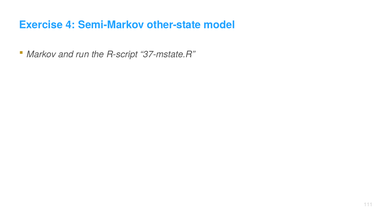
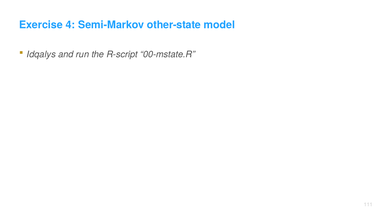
Markov: Markov -> Idqalys (41, 54)
37-mstate.R: 37-mstate.R -> 00-mstate.R (168, 54)
